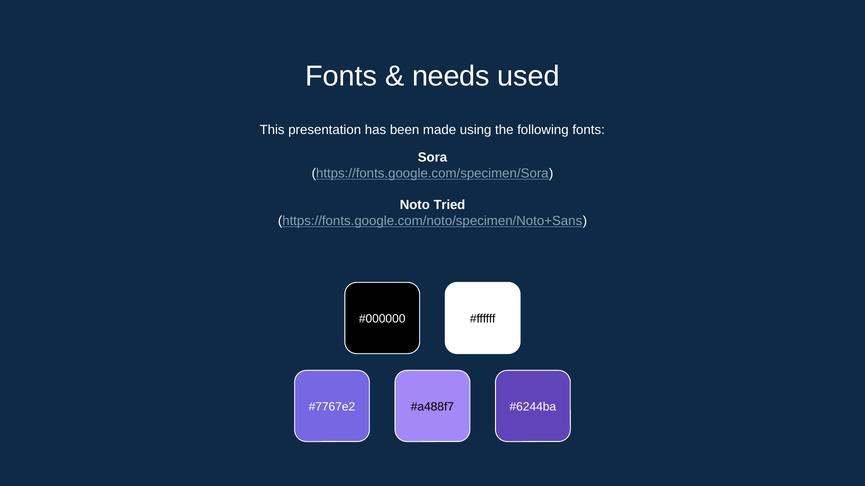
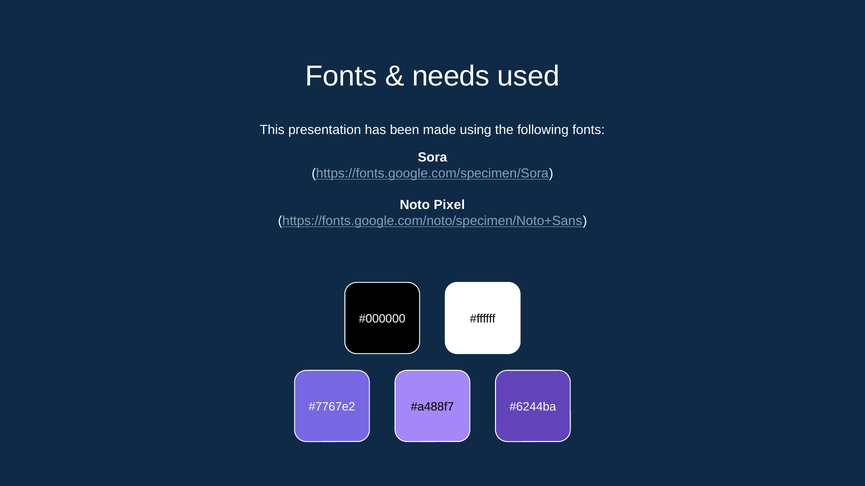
Tried: Tried -> Pixel (449, 205)
